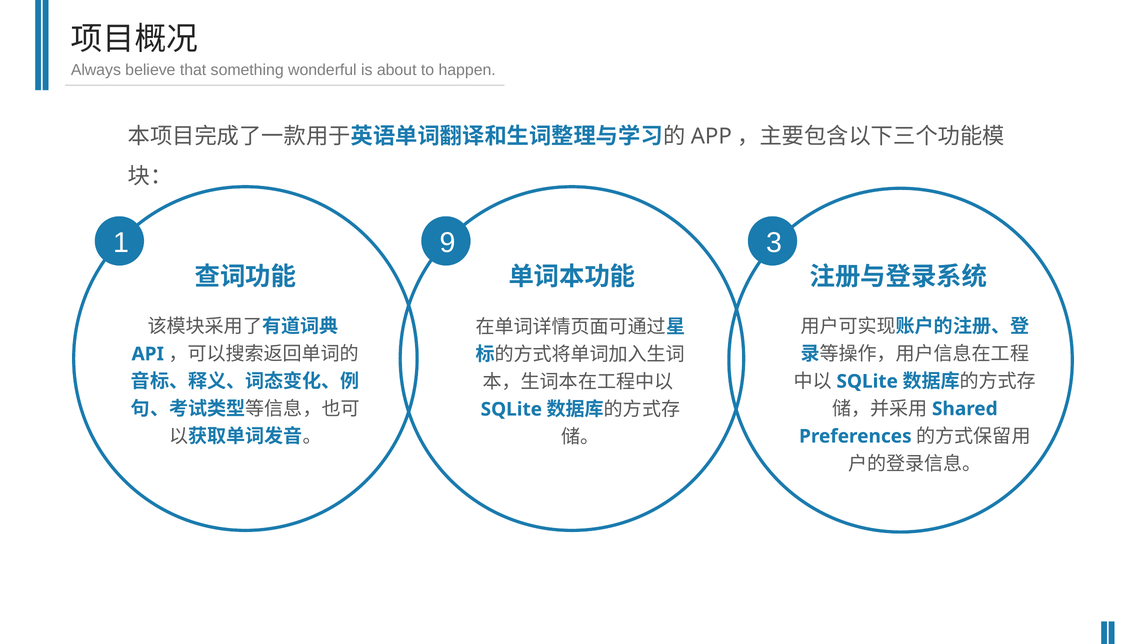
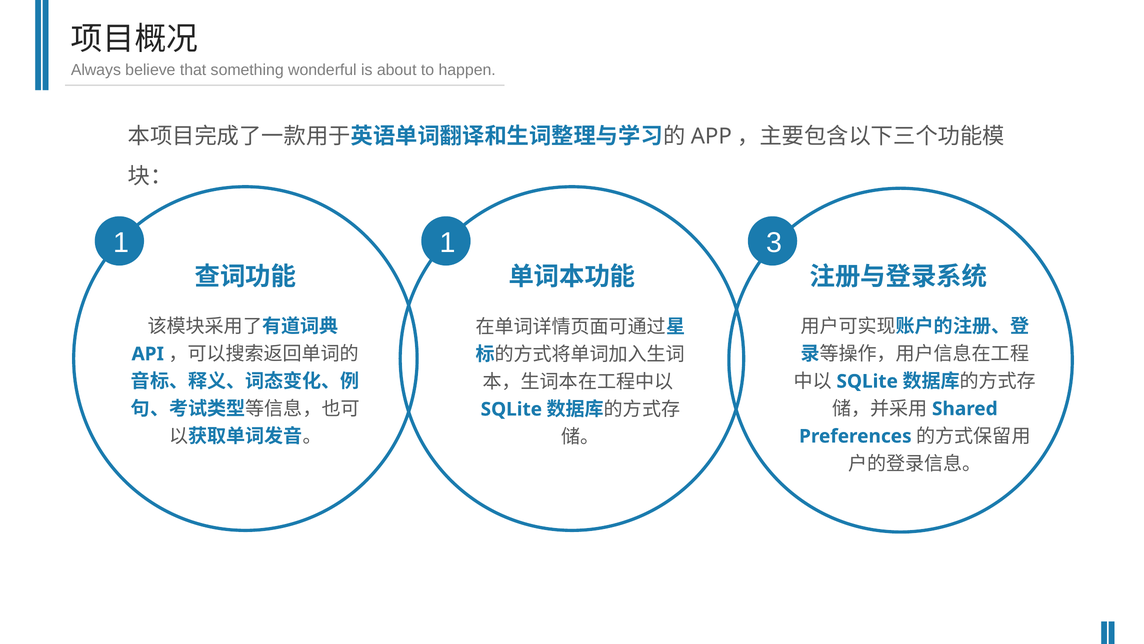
1 9: 9 -> 1 (448, 243)
